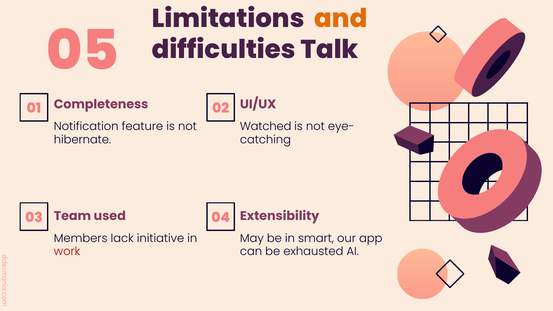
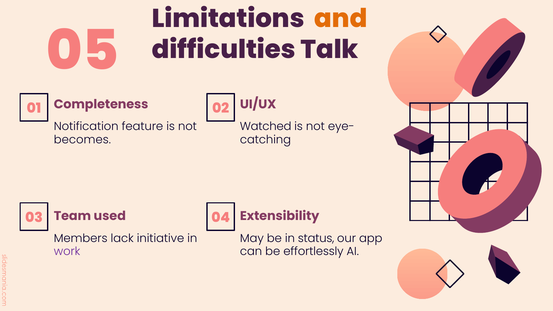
hibernate: hibernate -> becomes (82, 140)
smart: smart -> status (316, 238)
work colour: red -> purple (67, 251)
exhausted: exhausted -> effortlessly (313, 251)
